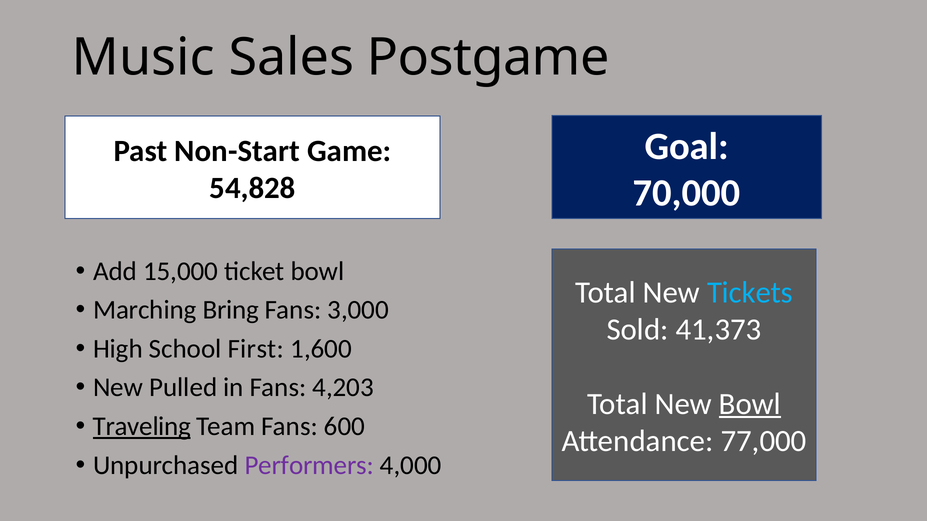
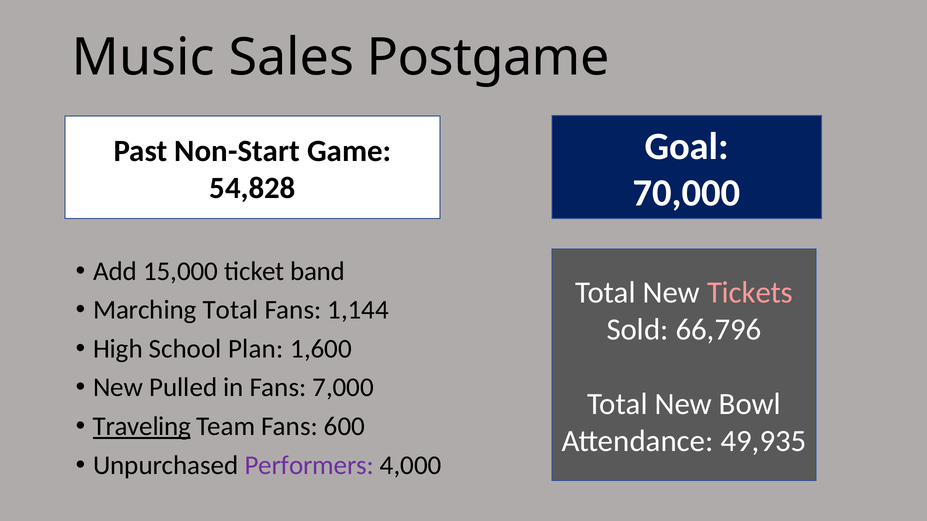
ticket bowl: bowl -> band (317, 271)
Tickets colour: light blue -> pink (750, 293)
Marching Bring: Bring -> Total (231, 310)
3,000: 3,000 -> 1,144 (358, 310)
41,373: 41,373 -> 66,796 (719, 330)
First: First -> Plan (256, 349)
4,203: 4,203 -> 7,000 (343, 388)
Bowl underline: present -> none (750, 404)
77,000: 77,000 -> 49,935 (764, 441)
